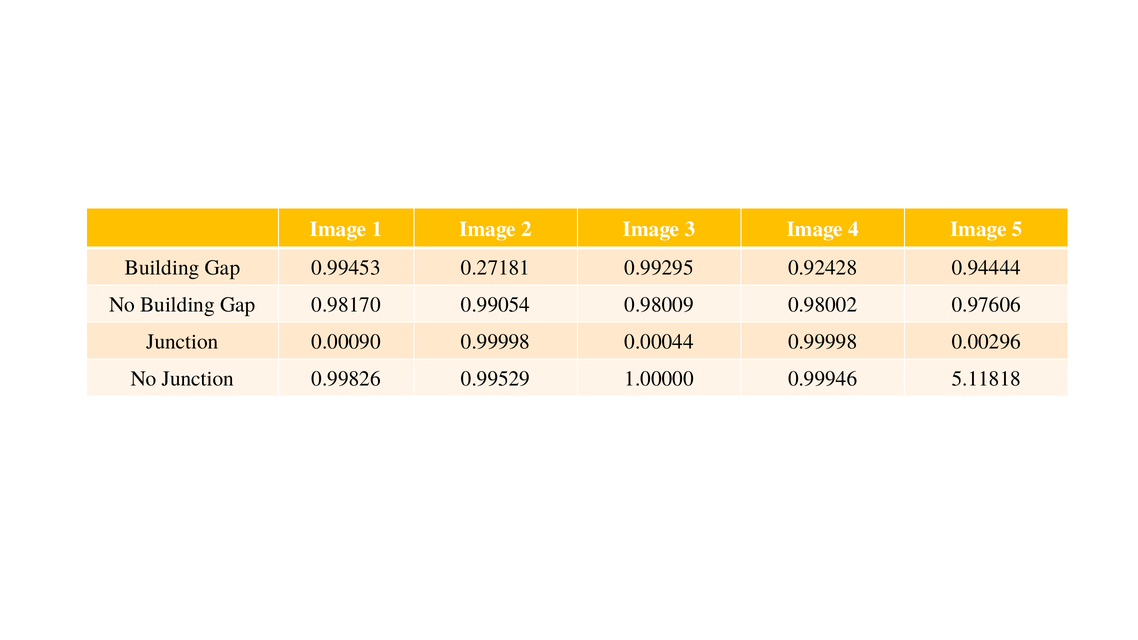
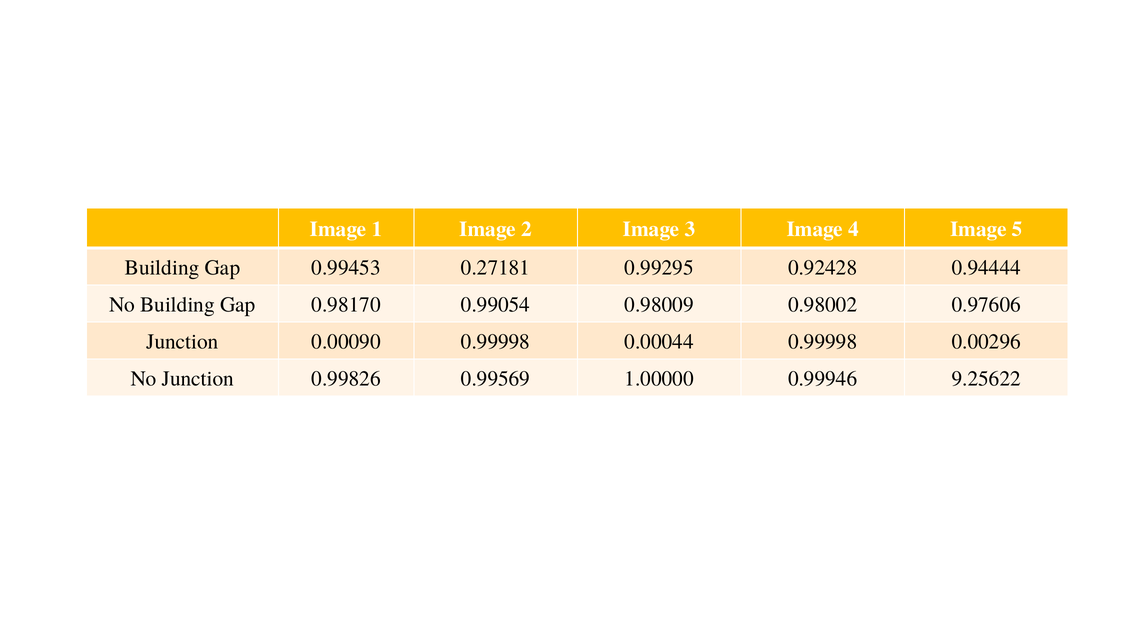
0.99529: 0.99529 -> 0.99569 (496, 379)
5.11818: 5.11818 -> 9.25622 (986, 379)
